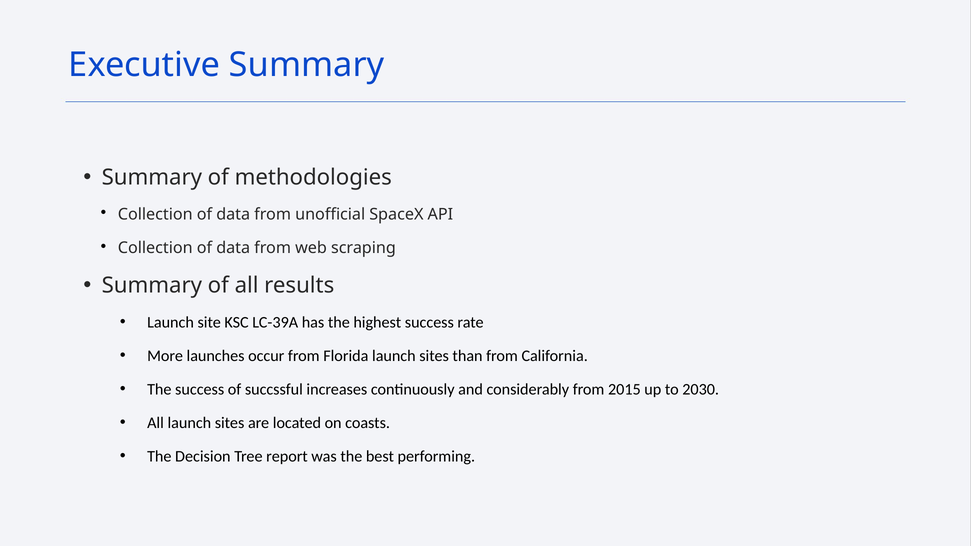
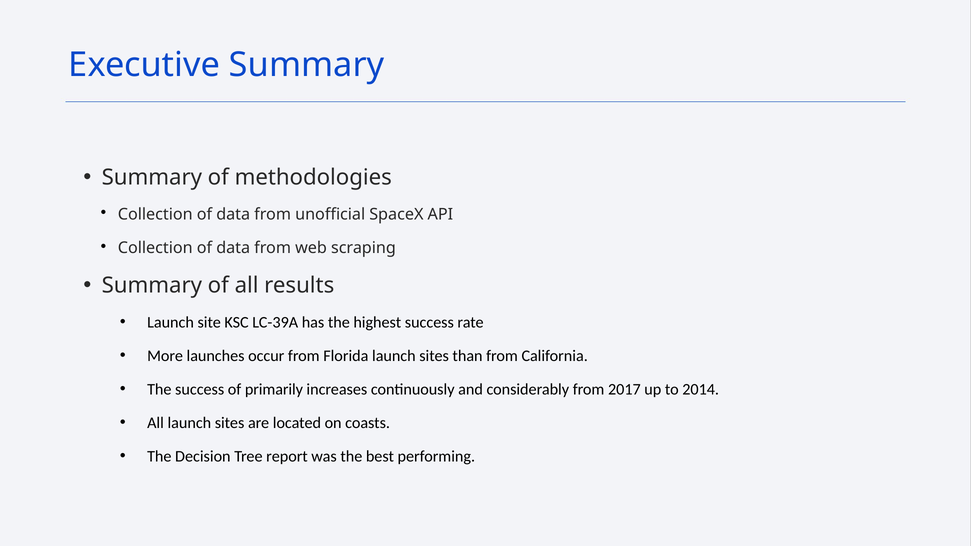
succssful: succssful -> primarily (274, 389)
2015: 2015 -> 2017 (624, 389)
2030: 2030 -> 2014 (701, 389)
